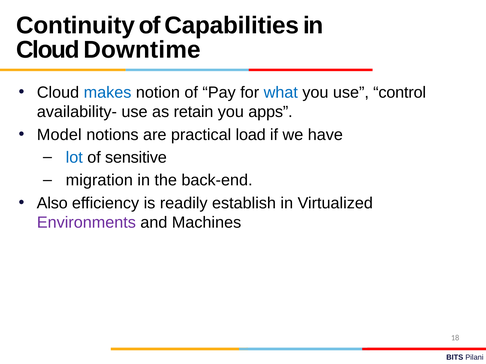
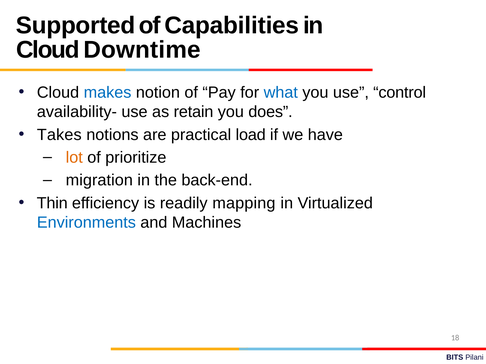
Continuity: Continuity -> Supported (76, 26)
apps: apps -> does (270, 112)
Model: Model -> Takes (59, 135)
lot colour: blue -> orange (74, 158)
sensitive: sensitive -> prioritize (136, 158)
Also: Also -> Thin (52, 203)
establish: establish -> mapping (244, 203)
Environments colour: purple -> blue (86, 223)
